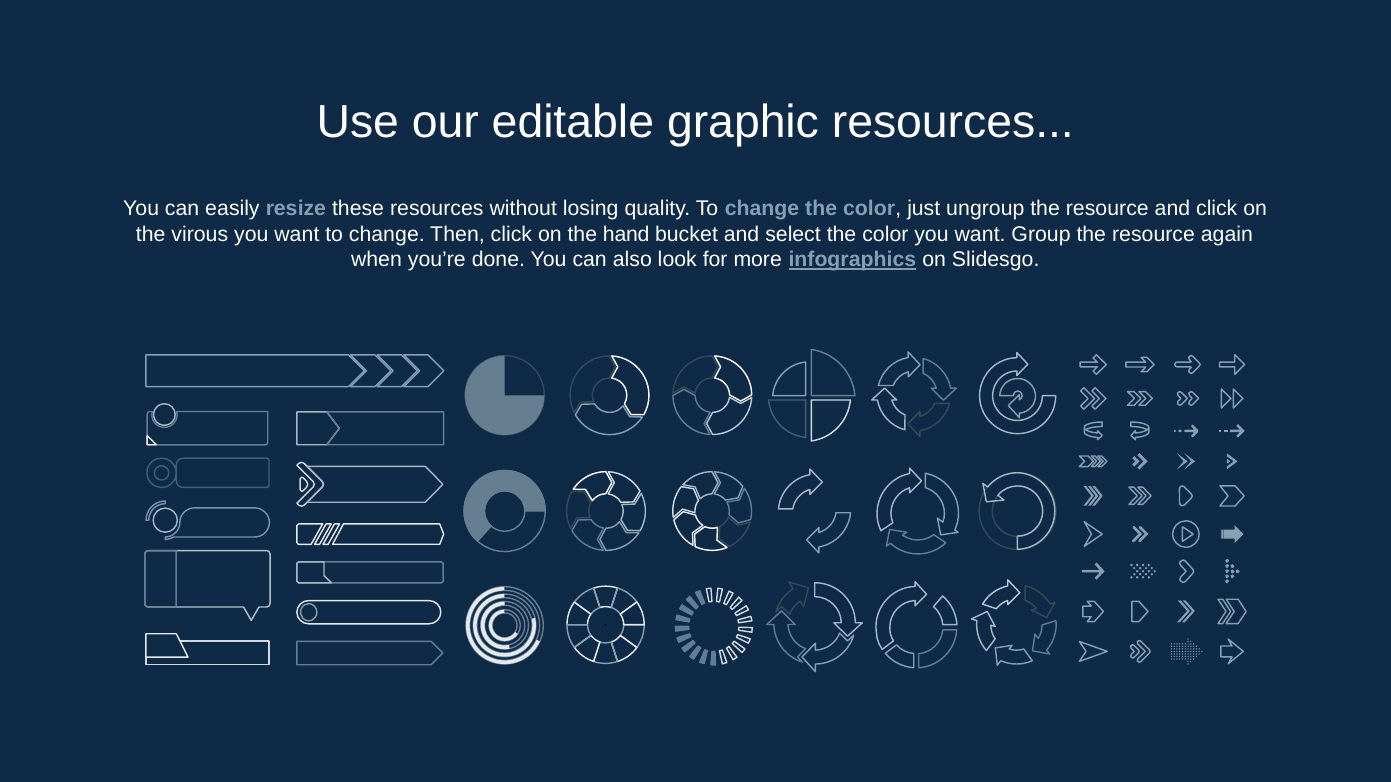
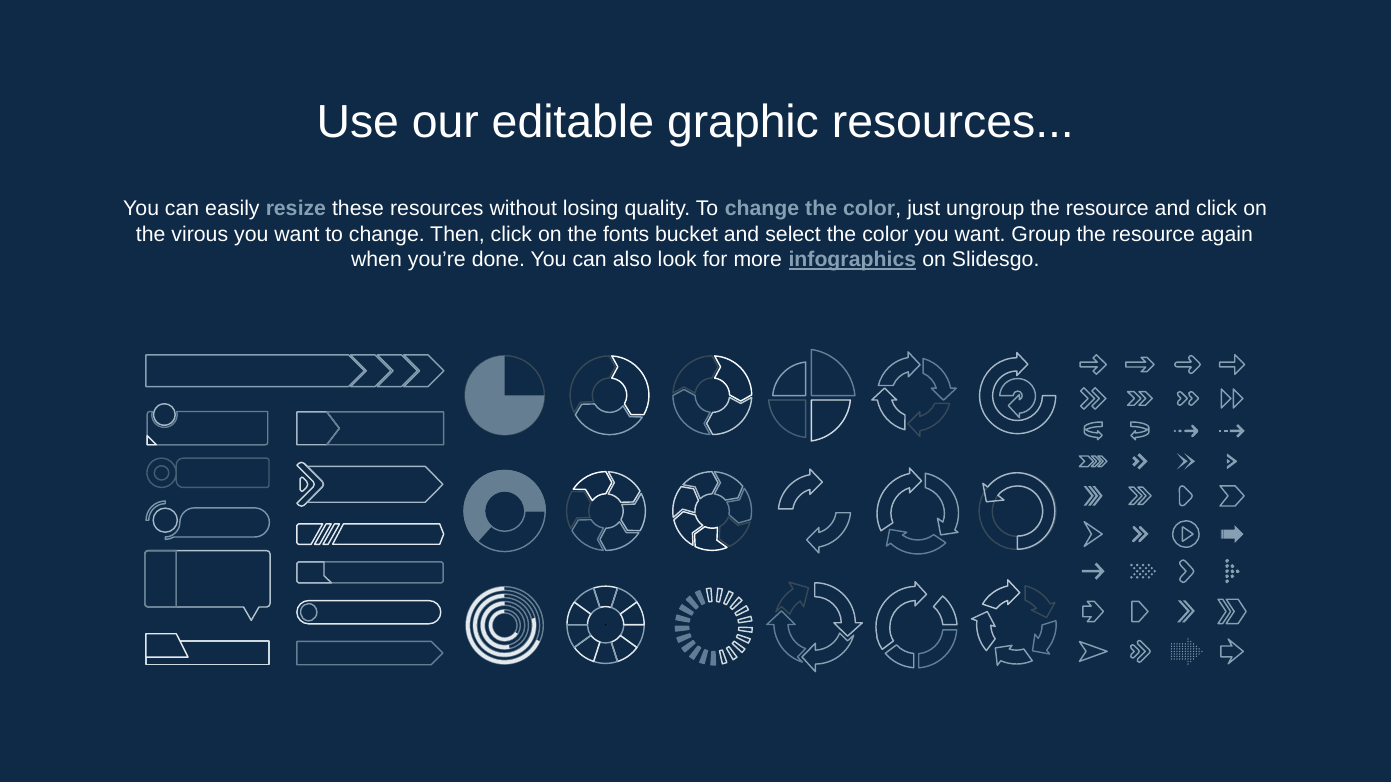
hand: hand -> fonts (626, 234)
